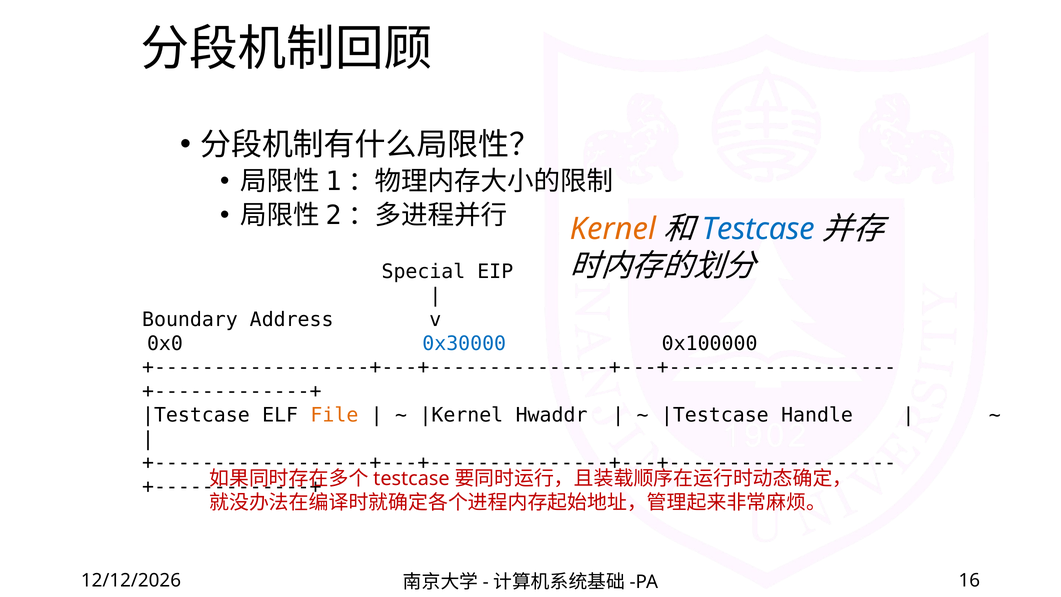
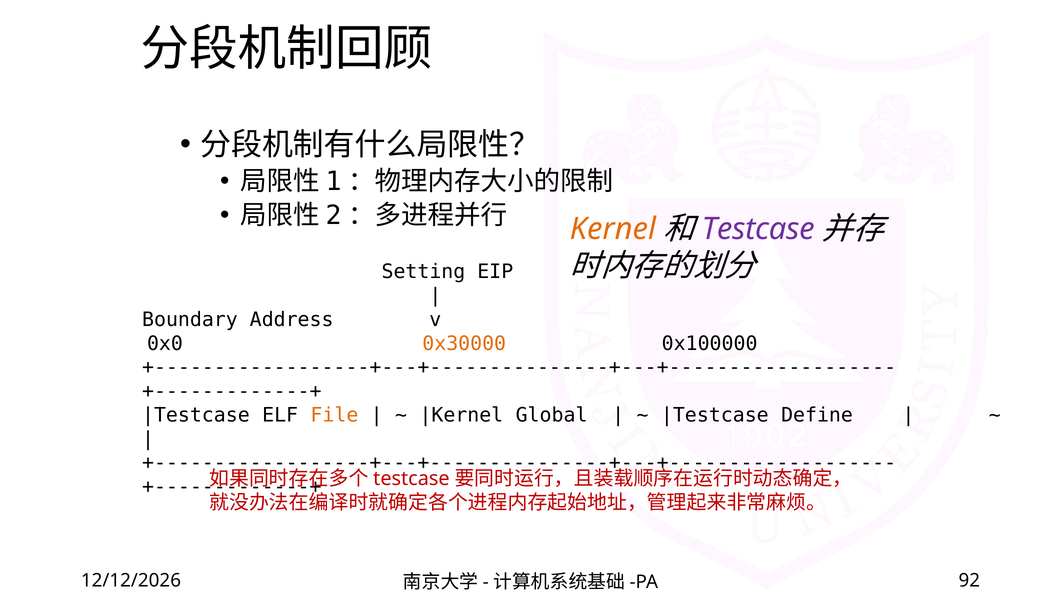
Testcase colour: blue -> purple (758, 229)
Special: Special -> Setting (423, 272)
0x30000 colour: blue -> orange (464, 343)
Hwaddr: Hwaddr -> Global (552, 415)
Handle: Handle -> Define (817, 415)
16: 16 -> 92 (969, 580)
